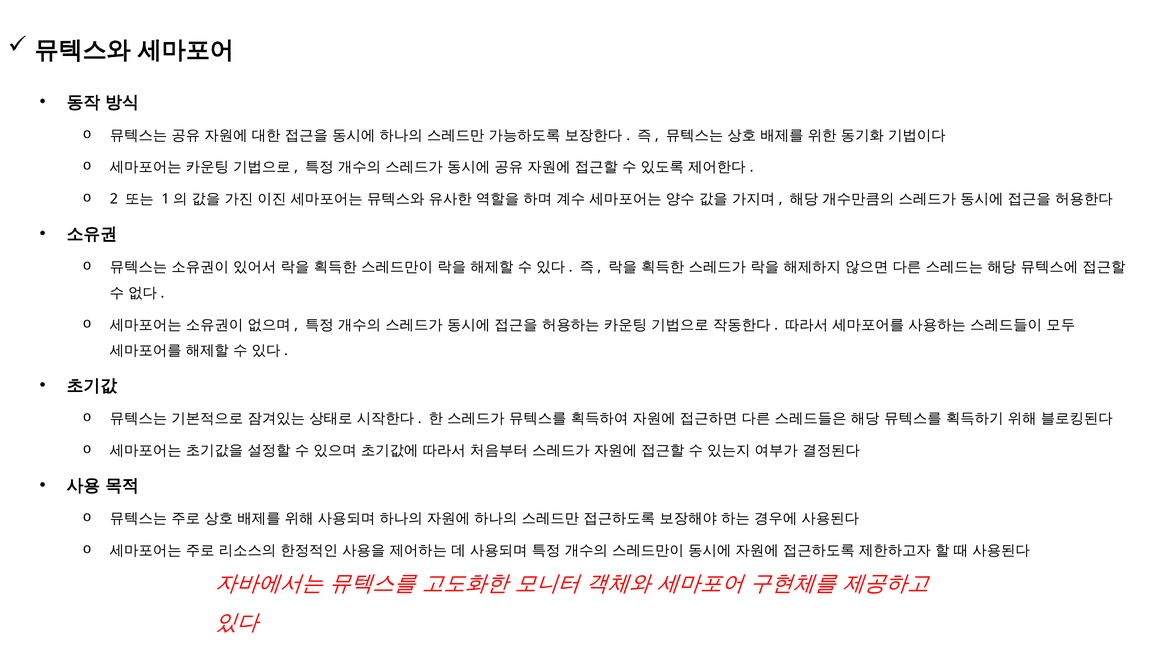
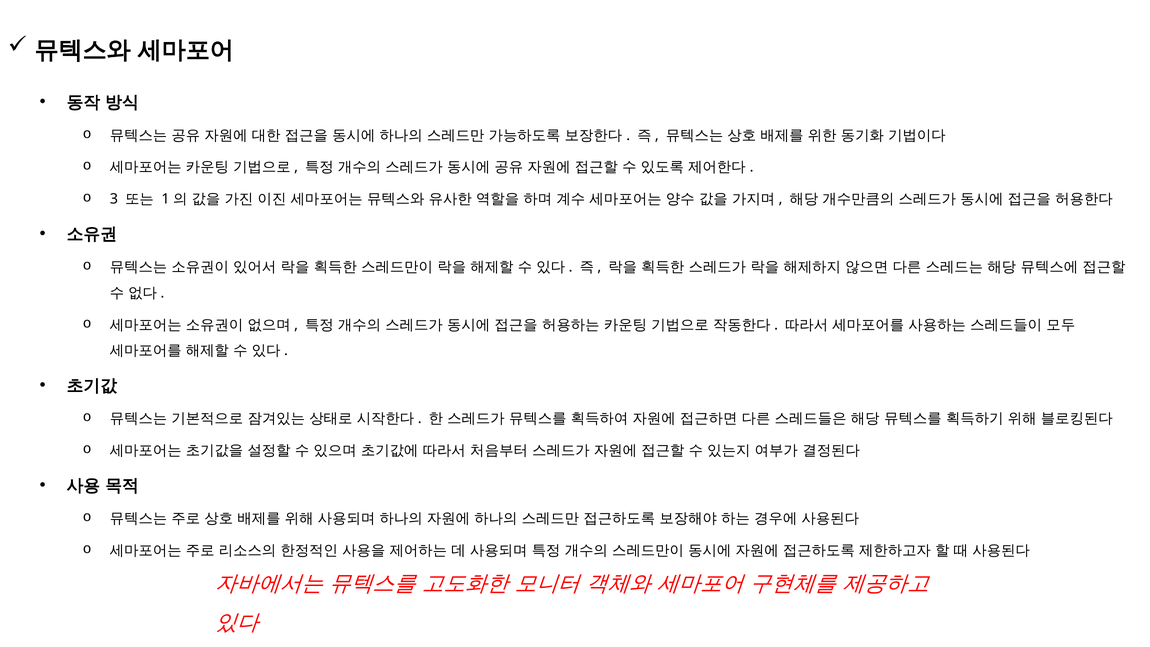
2: 2 -> 3 (114, 199)
